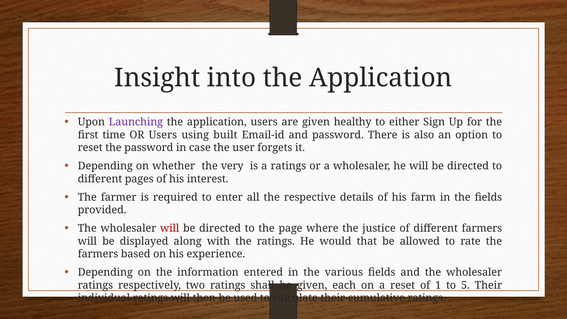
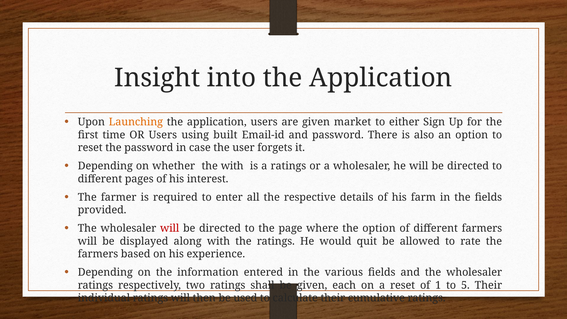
Launching colour: purple -> orange (136, 122)
healthy: healthy -> market (353, 122)
the very: very -> with (232, 166)
the justice: justice -> option (379, 228)
that: that -> quit (367, 241)
